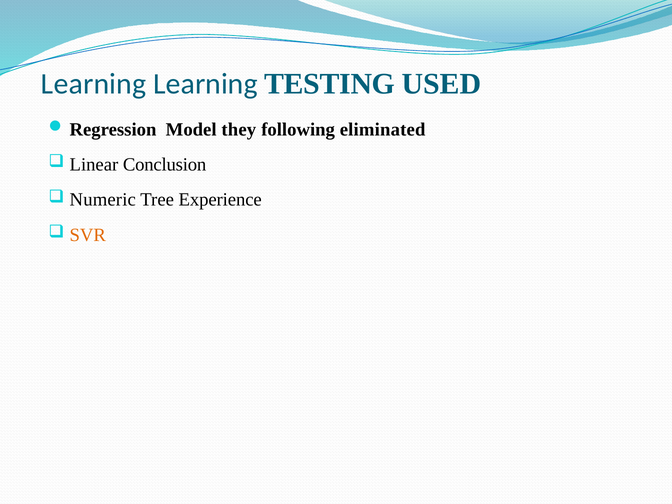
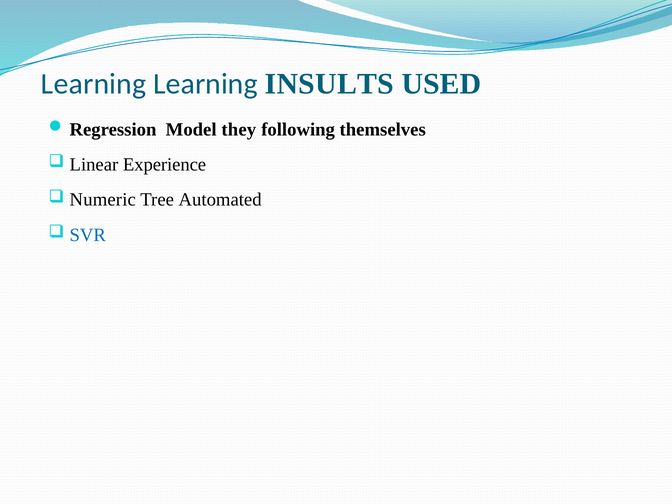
TESTING: TESTING -> INSULTS (329, 84)
eliminated: eliminated -> themselves (383, 129)
Conclusion: Conclusion -> Experience (165, 165)
Experience: Experience -> Automated (220, 200)
SVR colour: orange -> blue (88, 235)
